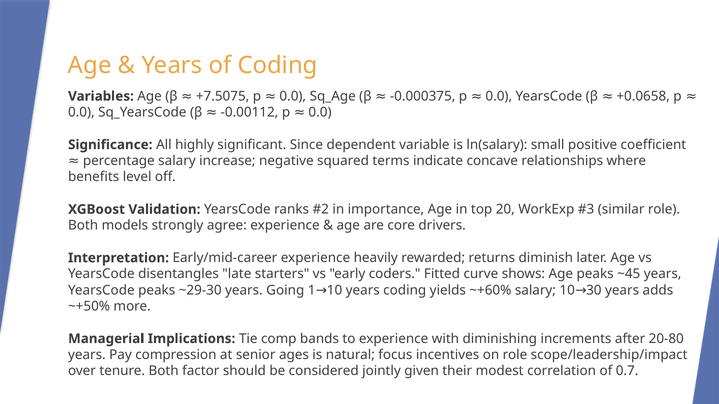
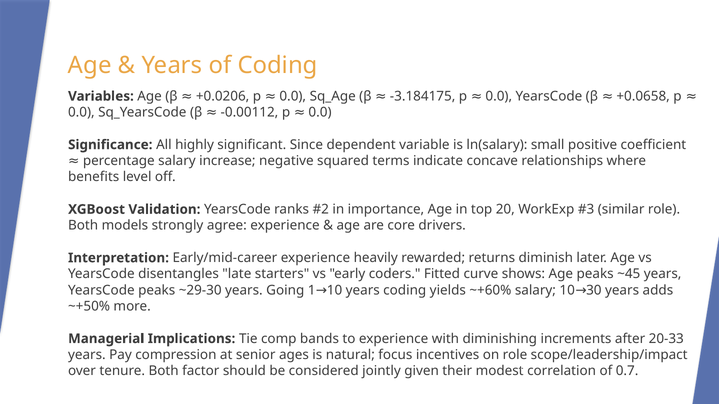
+7.5075: +7.5075 -> +0.0206 (223, 96)
-0.000375: -0.000375 -> -3.184175 (423, 96)
20-80: 20-80 -> 20-33 (666, 339)
